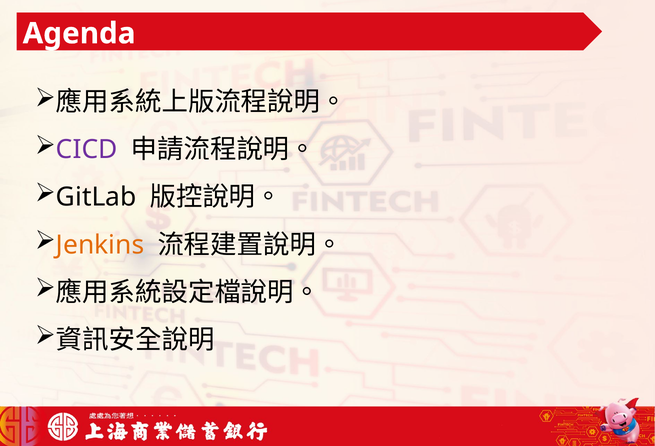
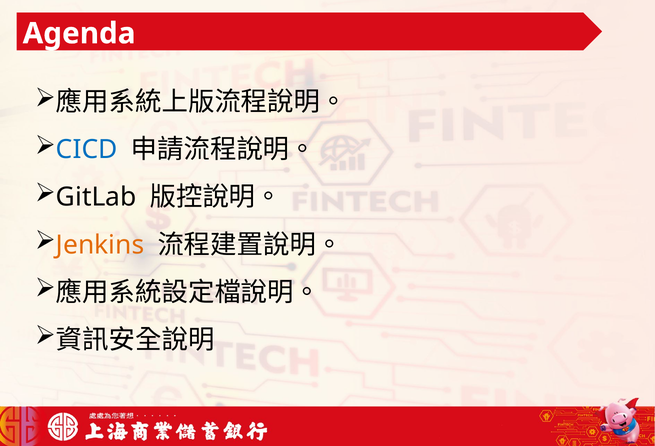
CICD colour: purple -> blue (87, 150)
